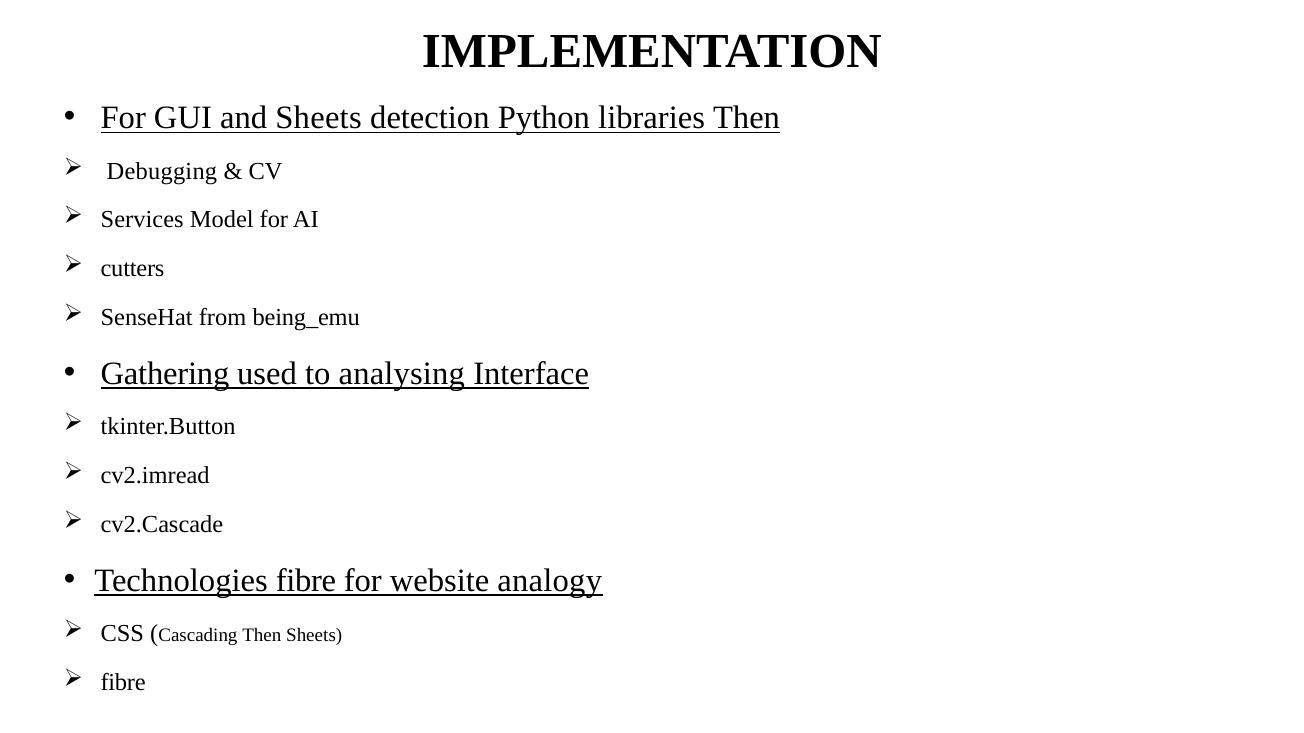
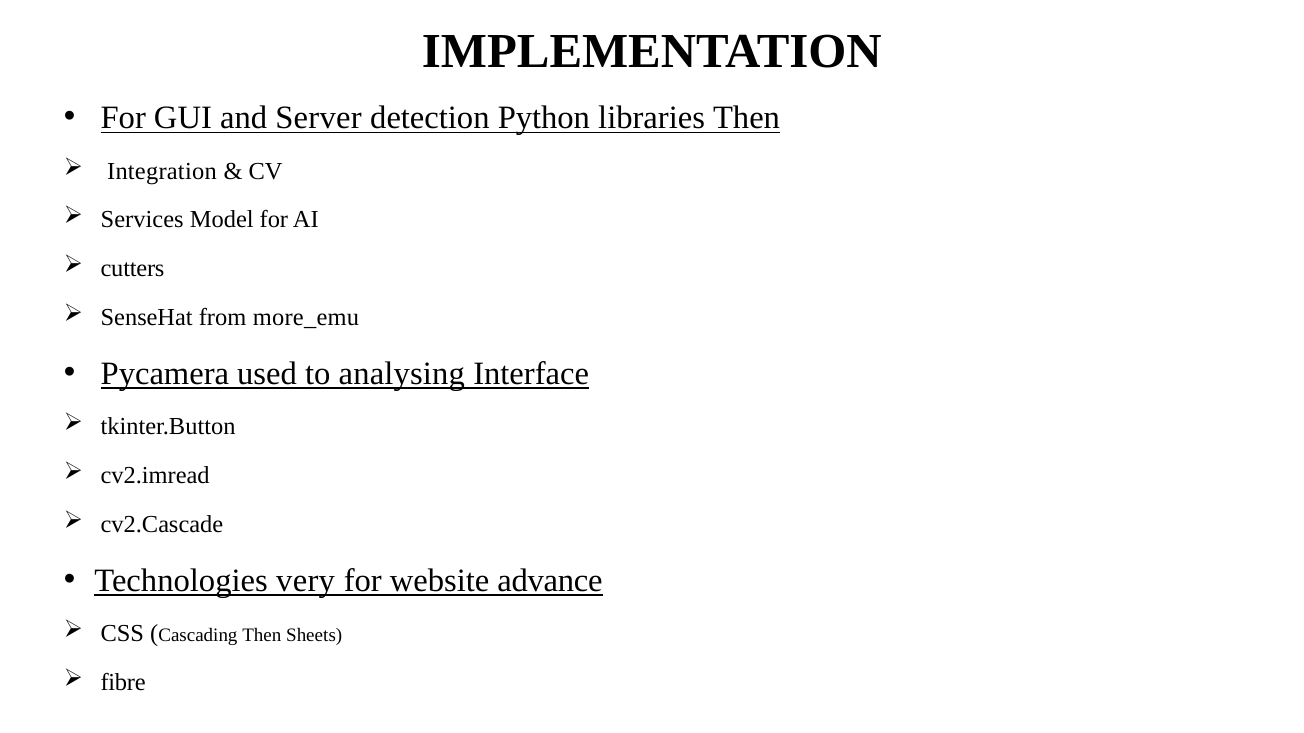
and Sheets: Sheets -> Server (319, 118)
Debugging: Debugging -> Integration (162, 171)
being_emu: being_emu -> more_emu (306, 318)
Gathering: Gathering -> Pycamera (165, 374)
Technologies fibre: fibre -> very (306, 581)
analogy: analogy -> advance (550, 581)
